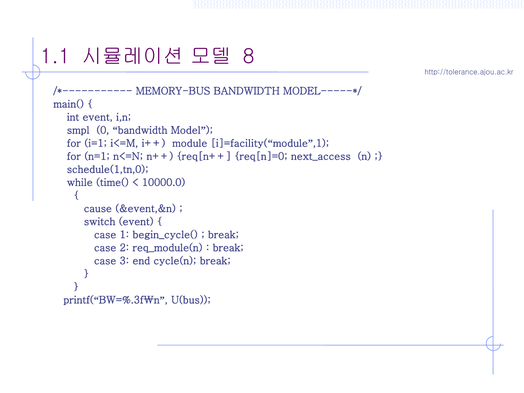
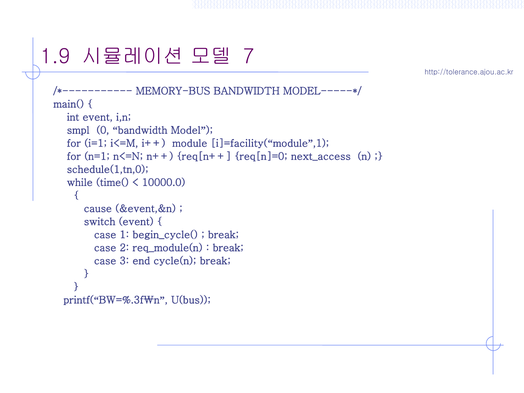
1.1: 1.1 -> 1.9 (55, 56)
8: 8 -> 7 (249, 56)
